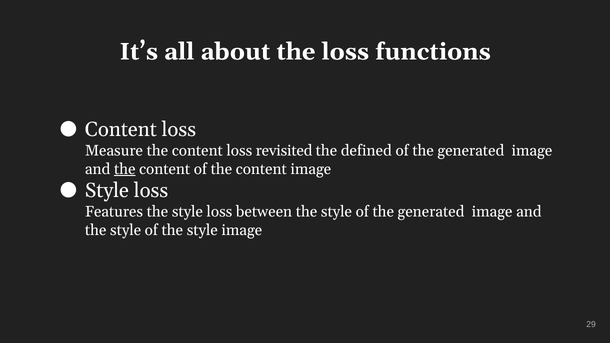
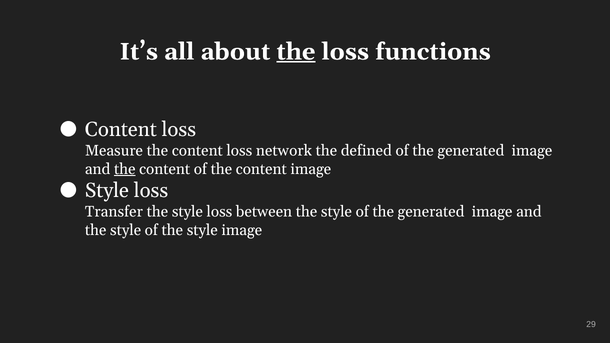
the underline: none -> present (296, 52)
revisited: revisited -> network (284, 151)
Features: Features -> Transfer (114, 212)
